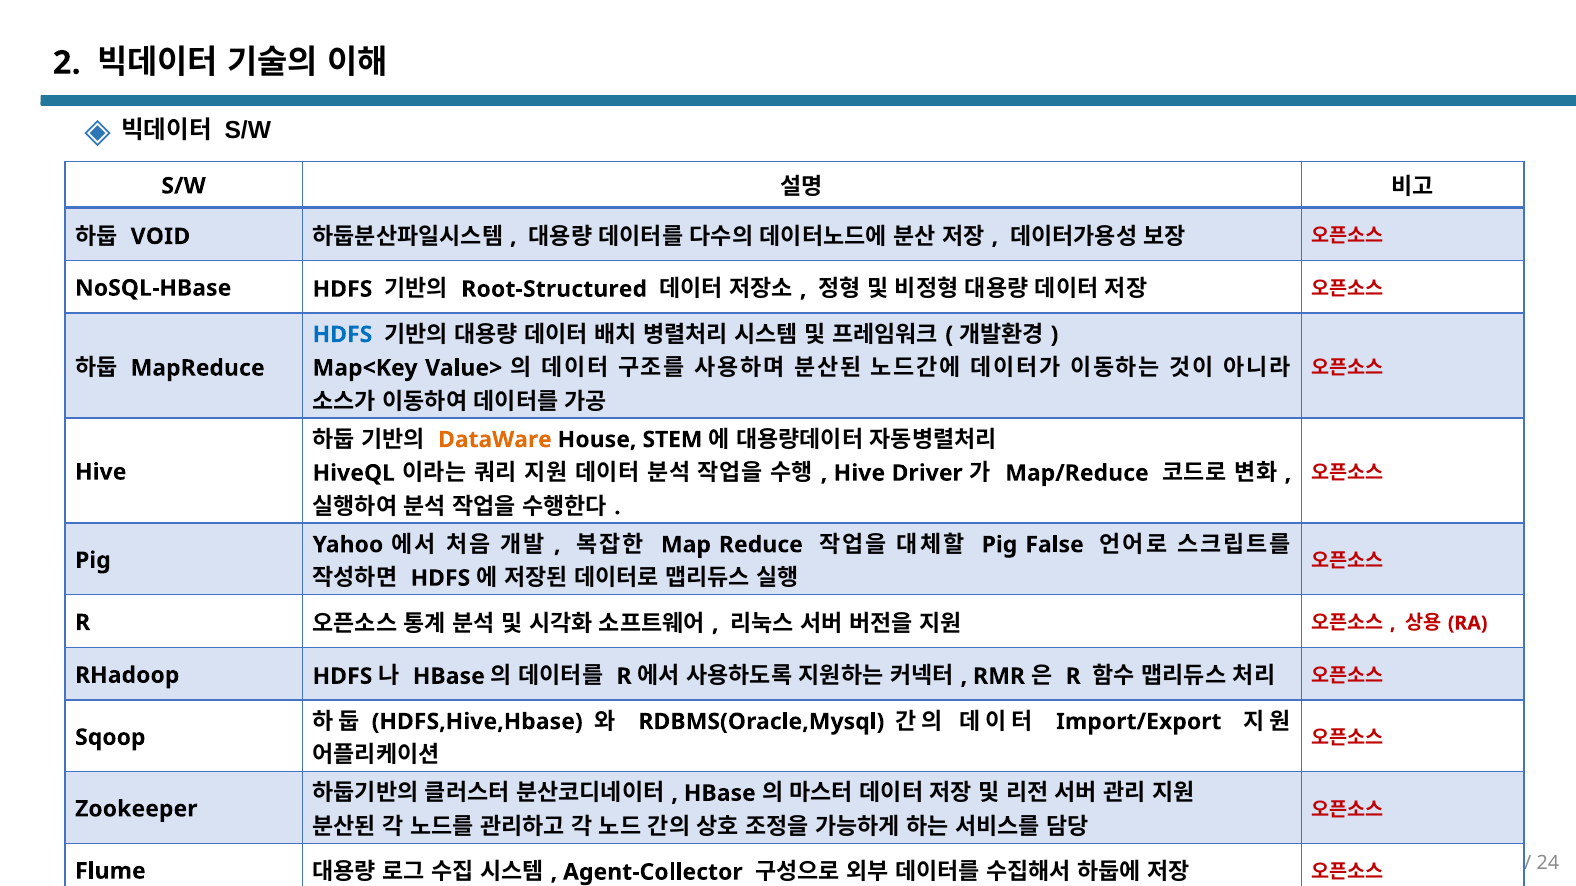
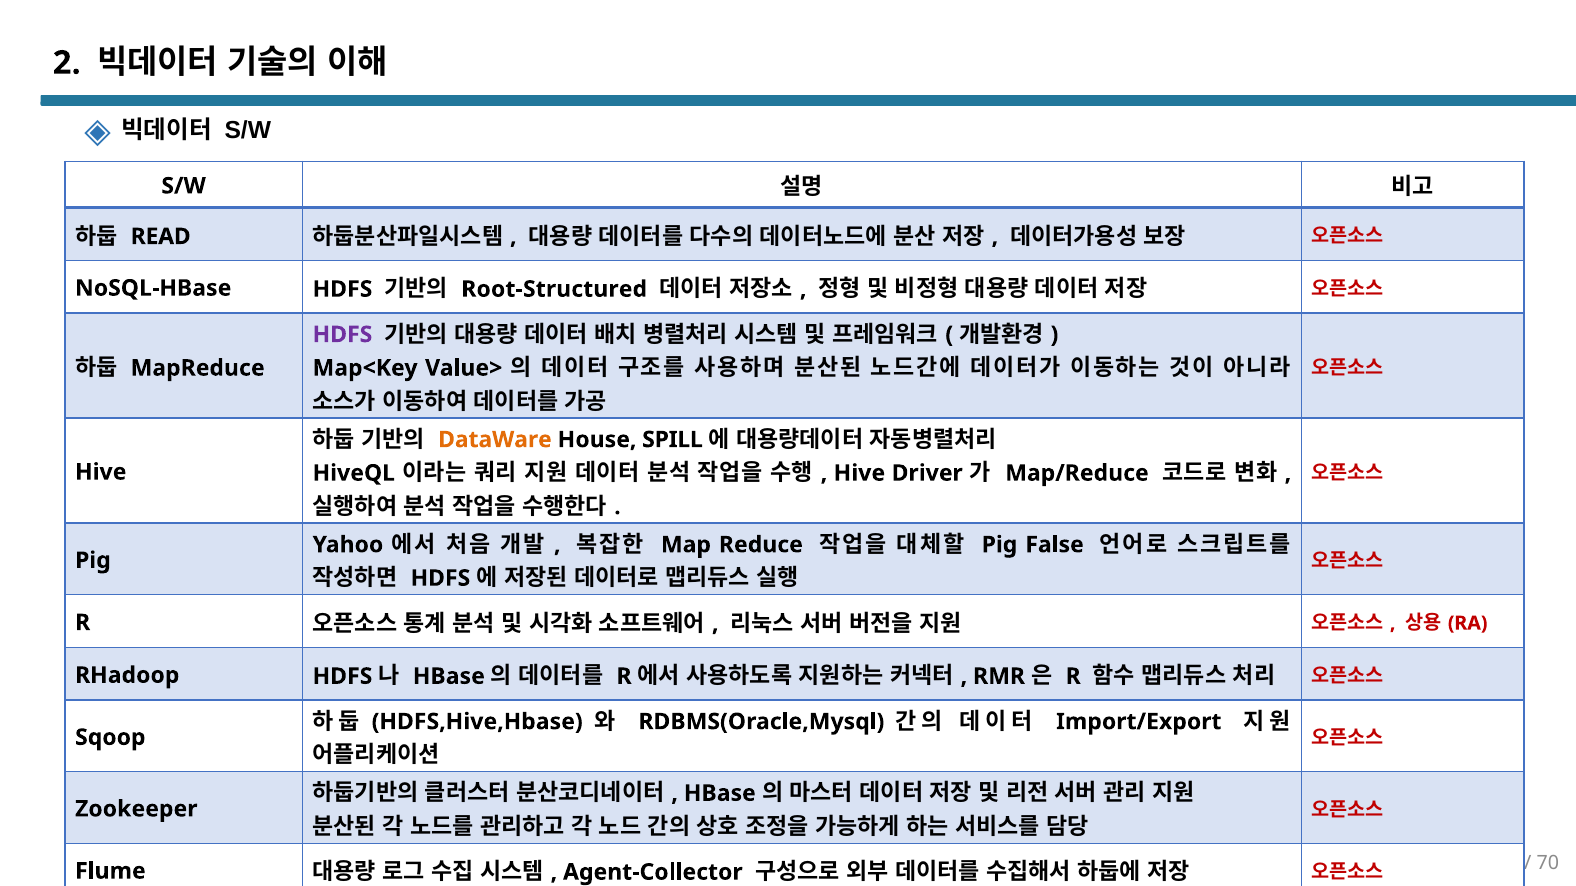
VOID: VOID -> READ (161, 237)
HDFS colour: blue -> purple (342, 335)
STEM: STEM -> SPILL (673, 440)
24: 24 -> 70 (1548, 864)
